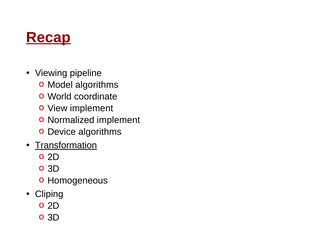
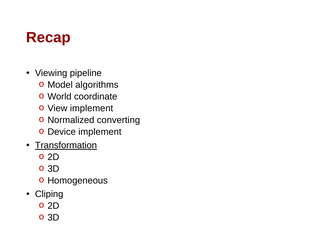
Recap underline: present -> none (48, 37)
Normalized implement: implement -> converting (118, 120)
Device algorithms: algorithms -> implement (100, 132)
